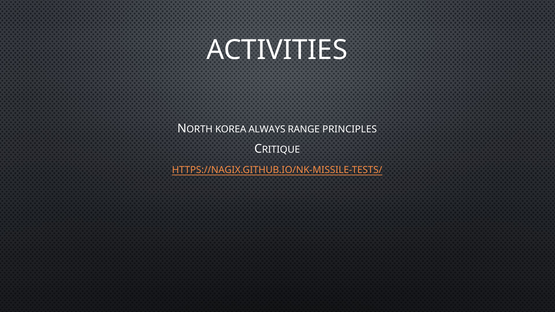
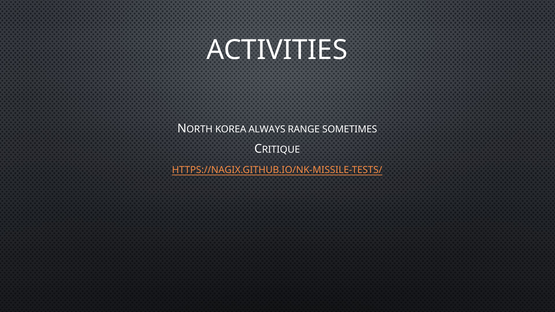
PRINCIPLES: PRINCIPLES -> SOMETIMES (350, 129)
